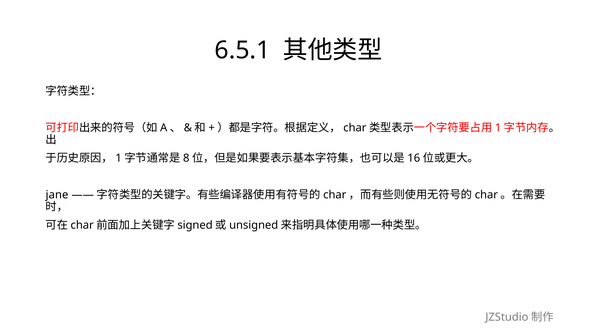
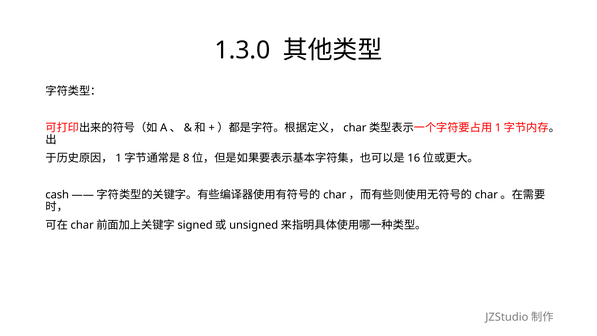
6.5.1: 6.5.1 -> 1.3.0 (243, 50)
jane: jane -> cash (57, 195)
